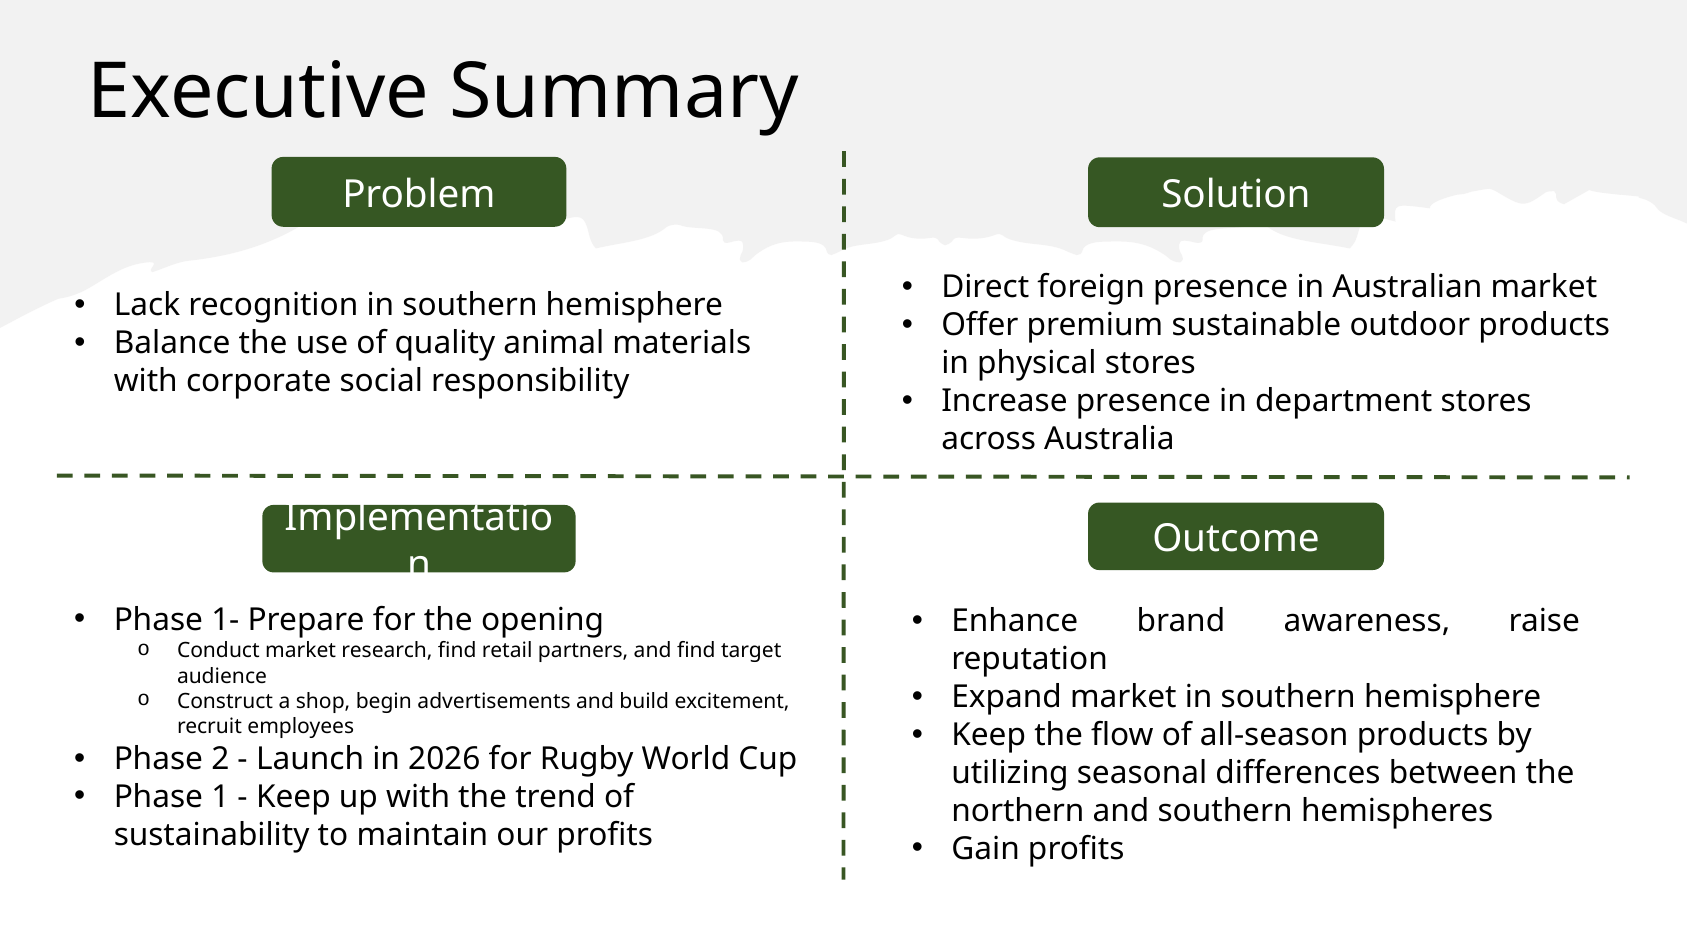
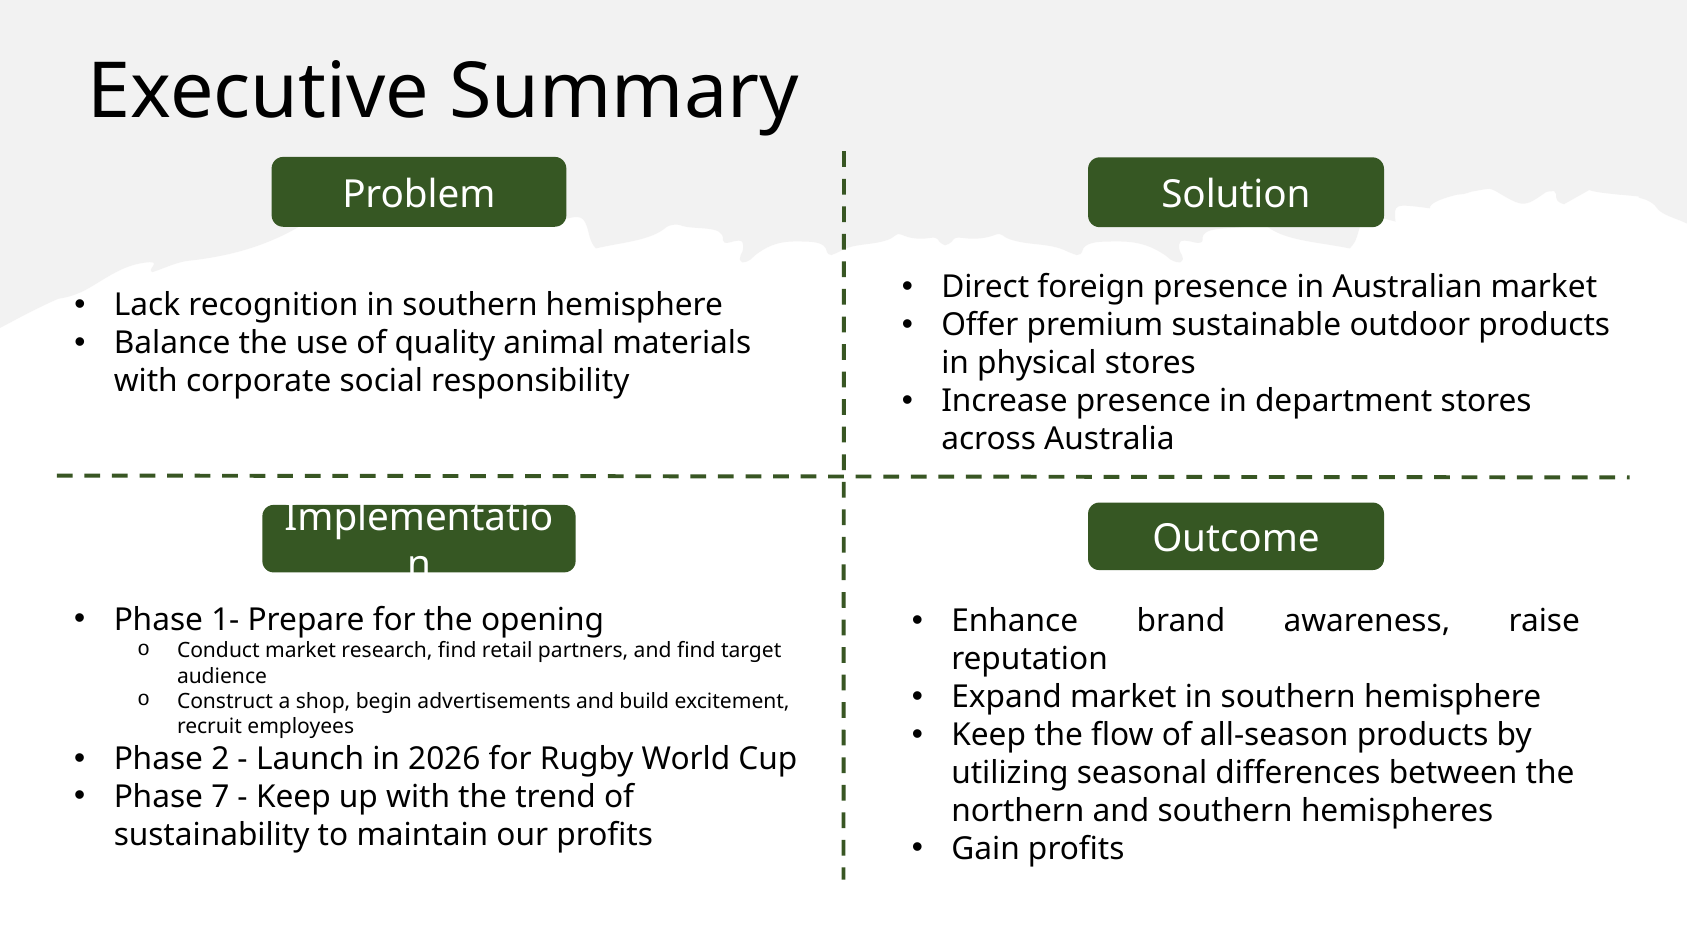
1: 1 -> 7 (220, 797)
